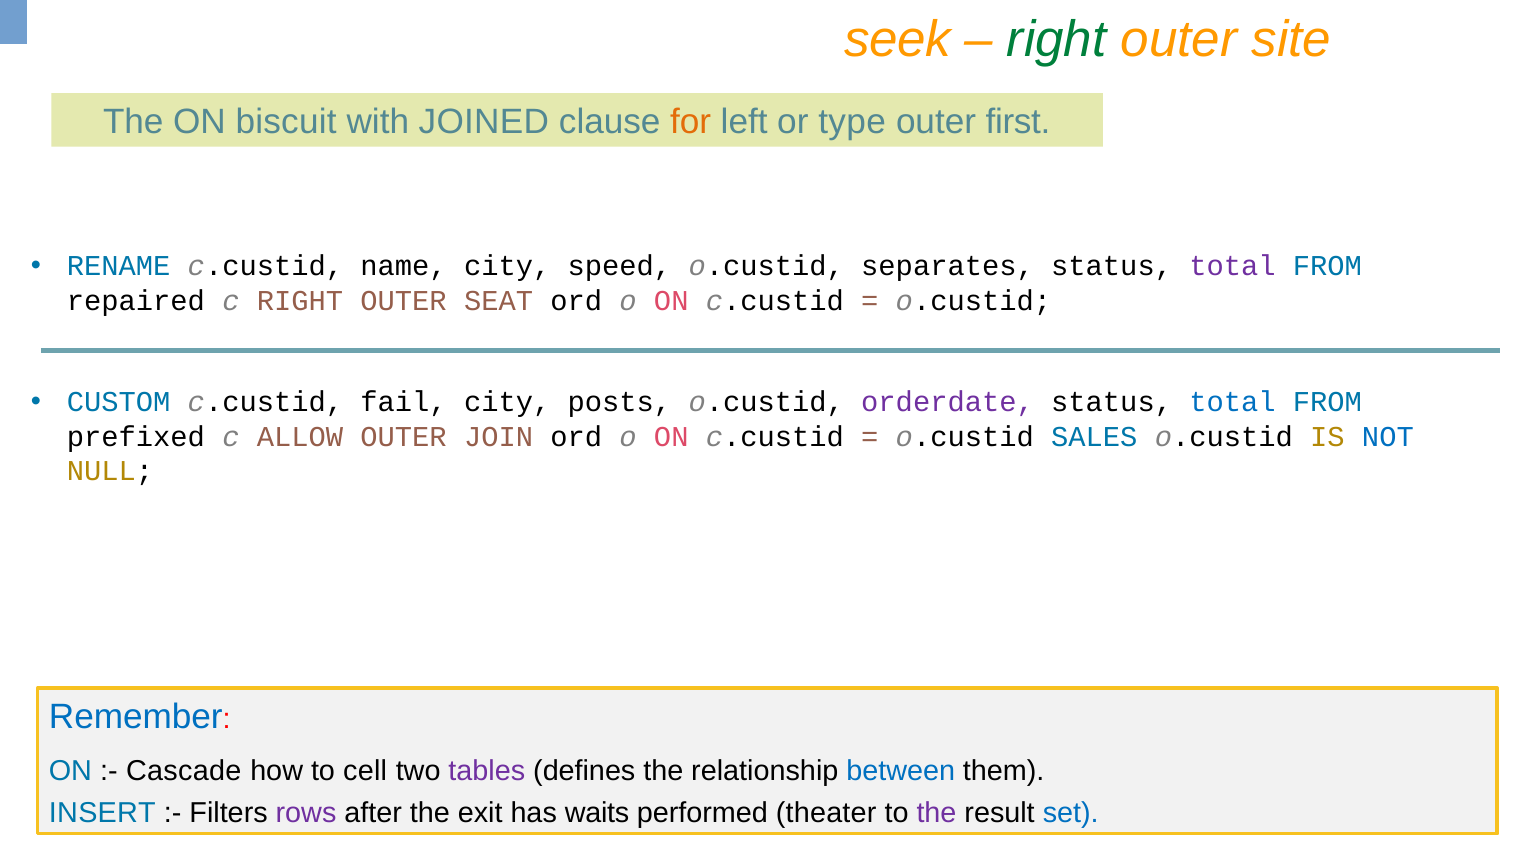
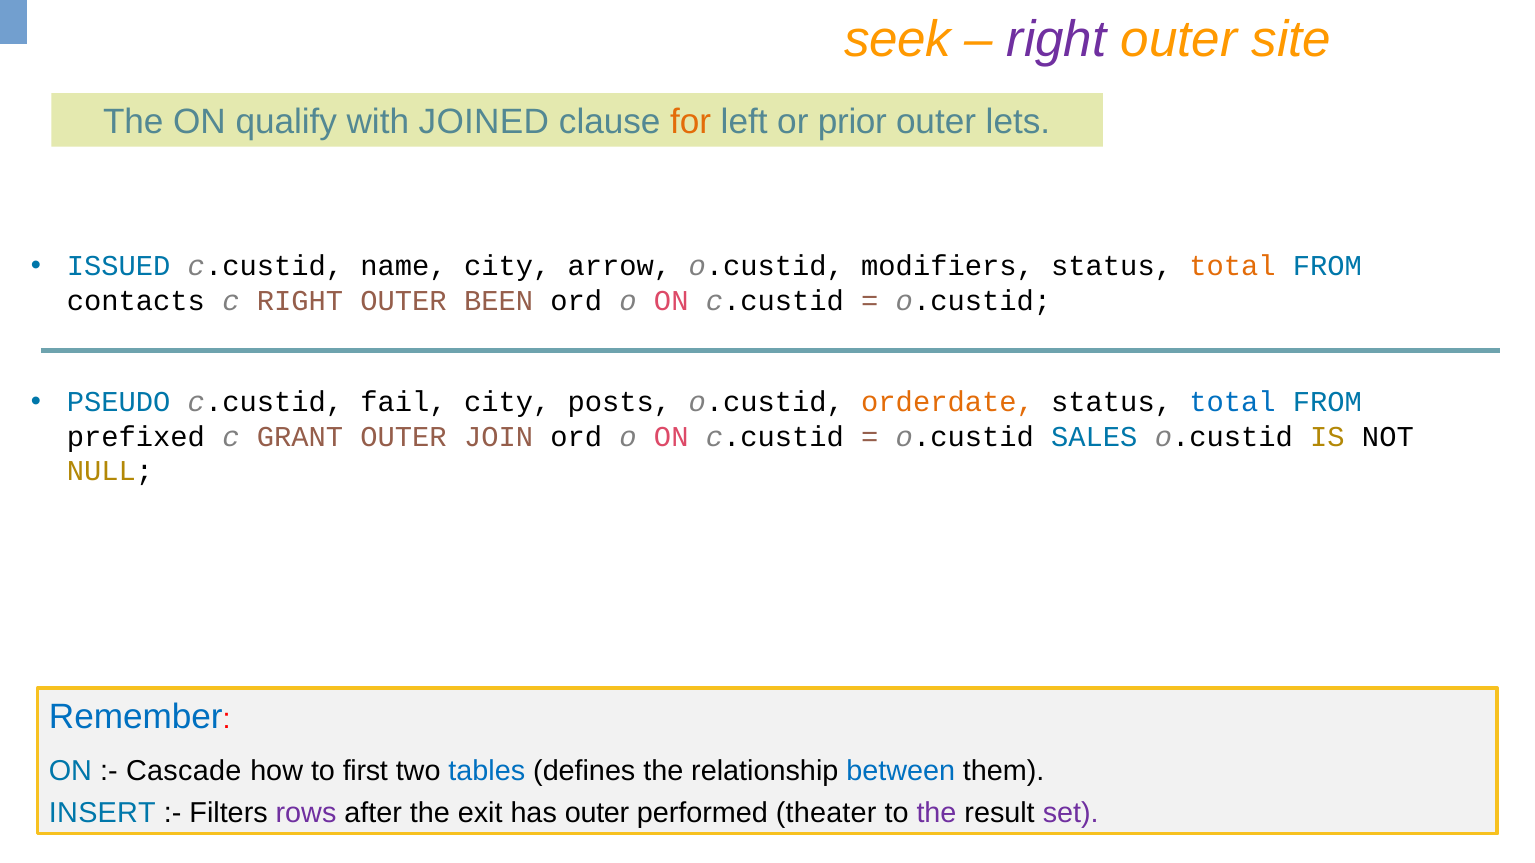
right colour: green -> purple (1057, 40)
biscuit: biscuit -> qualify (286, 122)
type: type -> prior (852, 122)
first: first -> lets (1018, 122)
RENAME: RENAME -> ISSUED (119, 266)
speed: speed -> arrow (619, 266)
separates: separates -> modifiers (948, 266)
total colour: purple -> orange (1232, 266)
repaired: repaired -> contacts (136, 301)
SEAT: SEAT -> BEEN (499, 301)
CUSTOM: CUSTOM -> PSEUDO (119, 402)
orderdate colour: purple -> orange (948, 402)
ALLOW: ALLOW -> GRANT (300, 437)
NOT colour: blue -> black (1388, 437)
cell: cell -> first (365, 771)
tables colour: purple -> blue (487, 771)
has waits: waits -> outer (597, 813)
set colour: blue -> purple (1071, 813)
